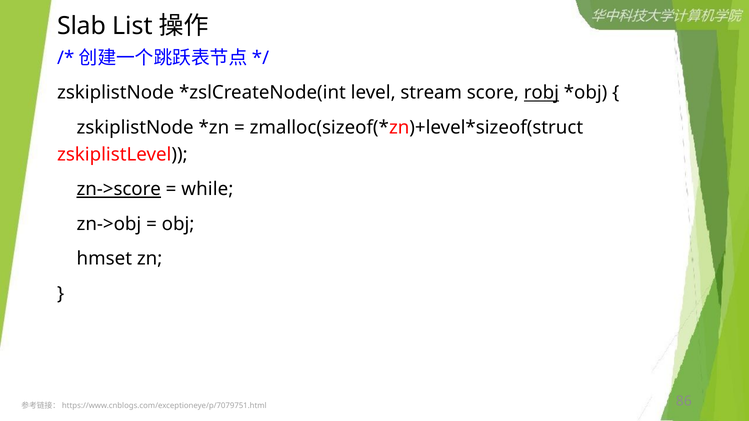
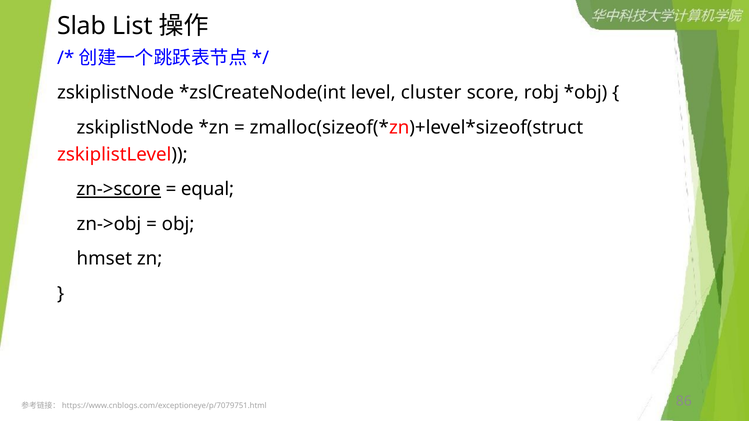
stream: stream -> cluster (431, 93)
robj underline: present -> none (541, 93)
while: while -> equal (208, 189)
